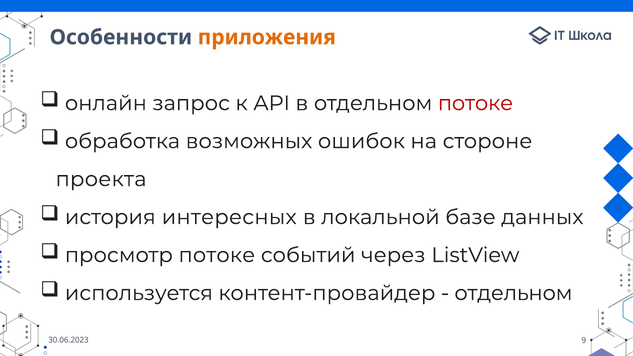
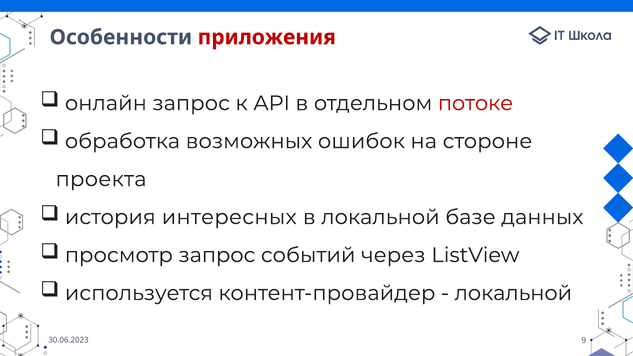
приложения colour: orange -> red (267, 37)
просмотр потоке: потоке -> запрос (217, 255)
отдельном: отдельном -> локальной (513, 293)
